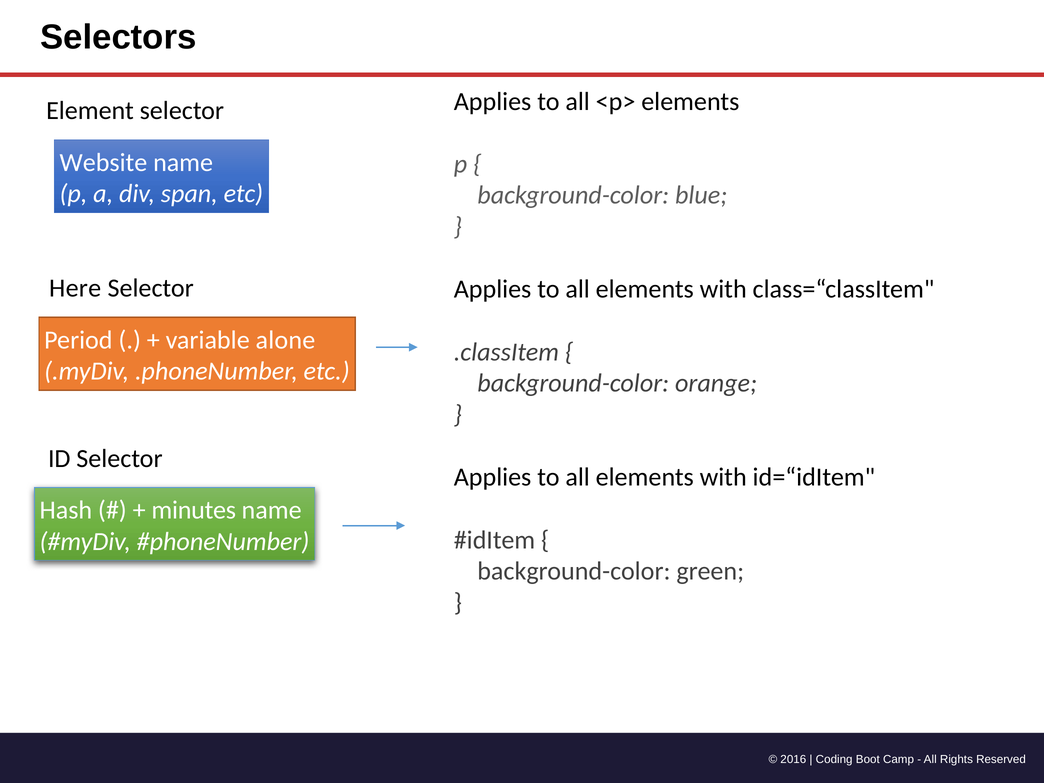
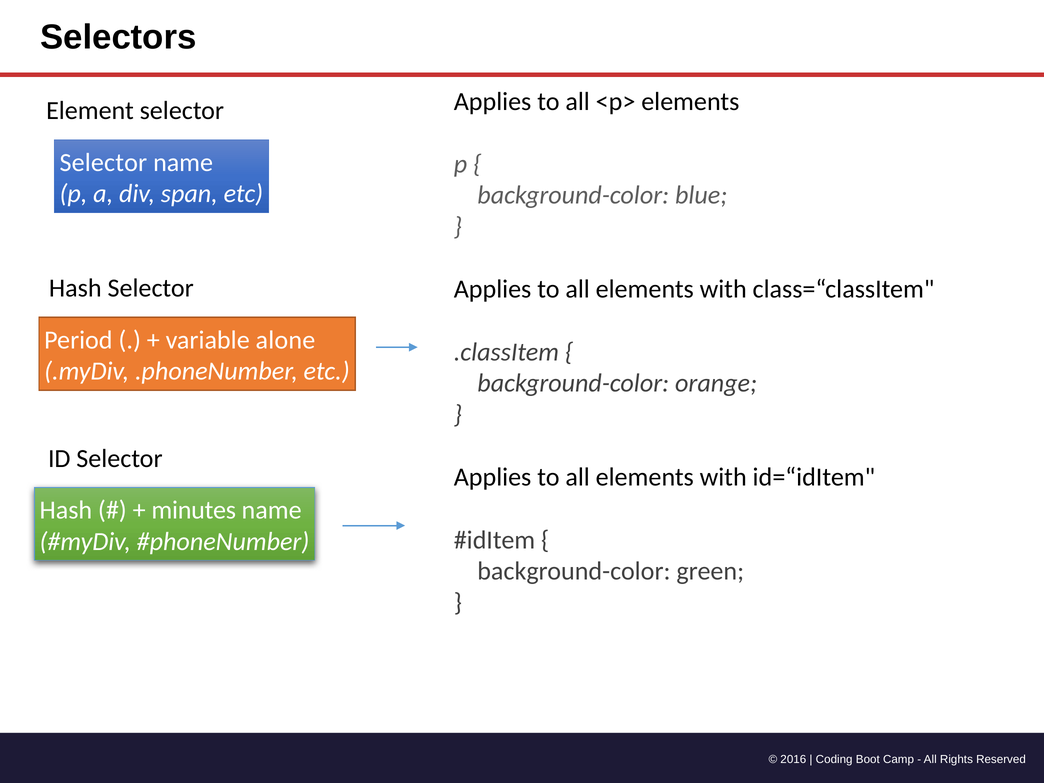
Website: Website -> Selector (103, 162)
Here: Here -> Hash (75, 288)
